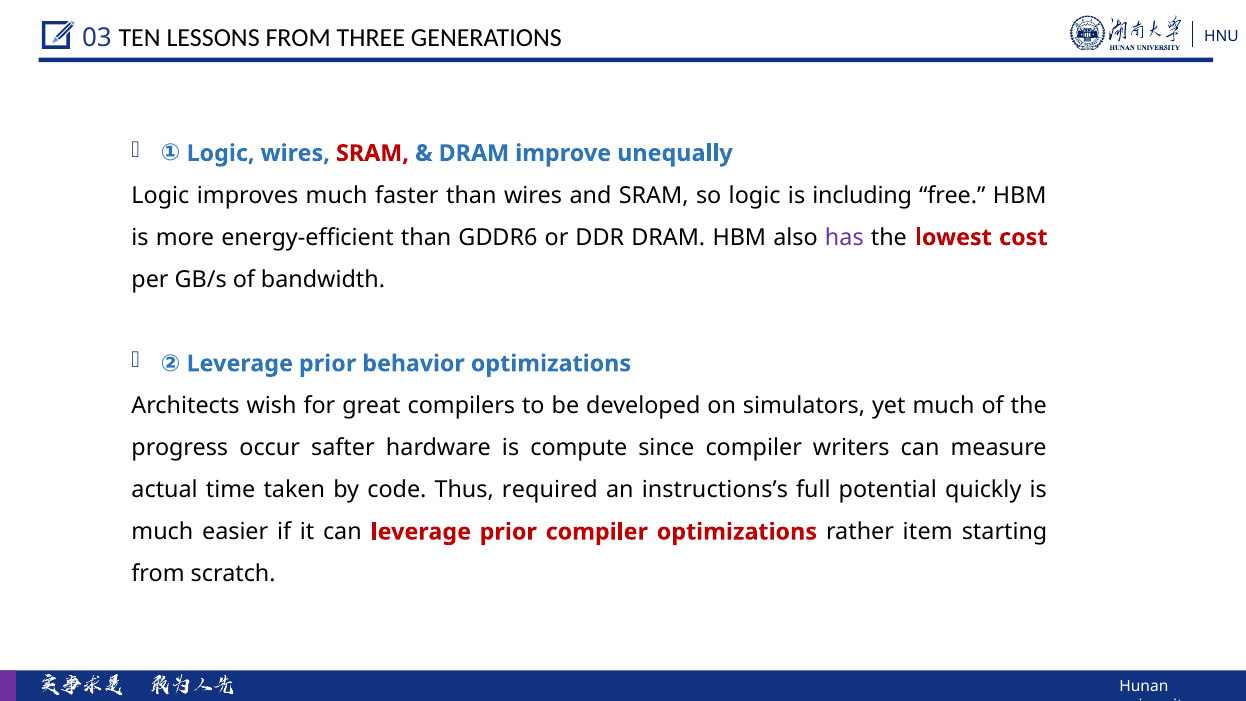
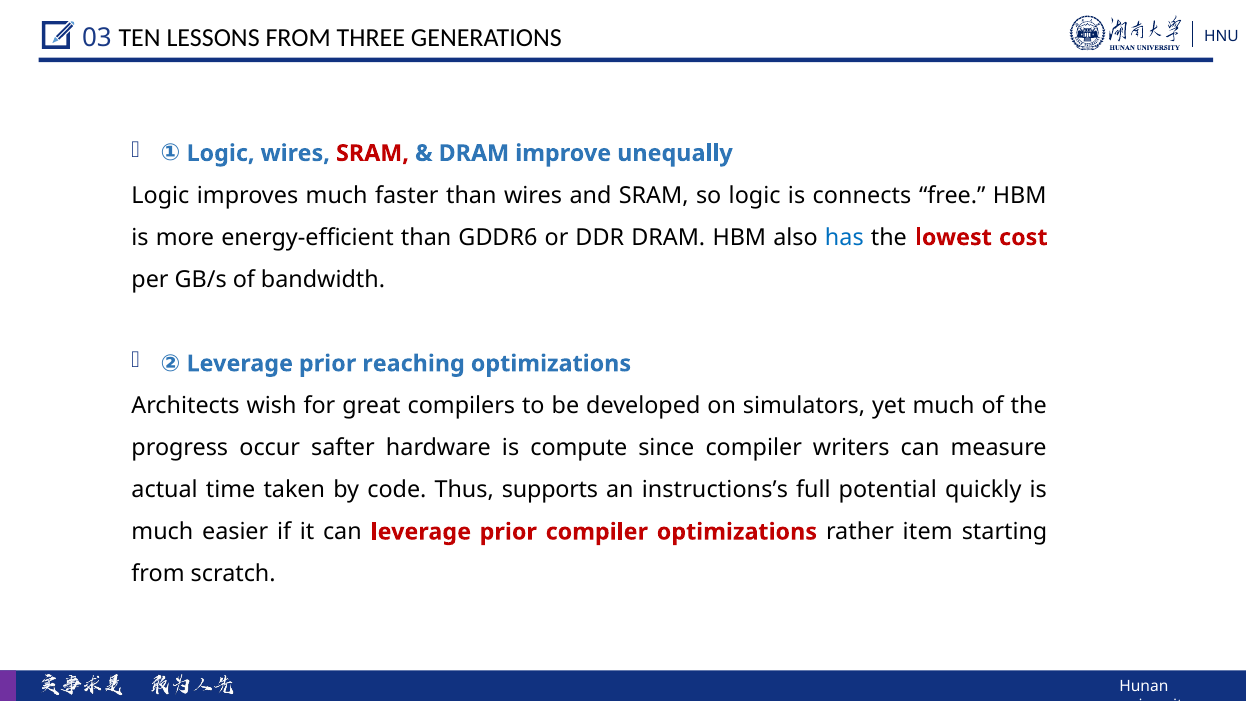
including: including -> connects (862, 195)
has colour: purple -> blue (844, 237)
behavior: behavior -> reaching (414, 364)
required: required -> supports (550, 490)
